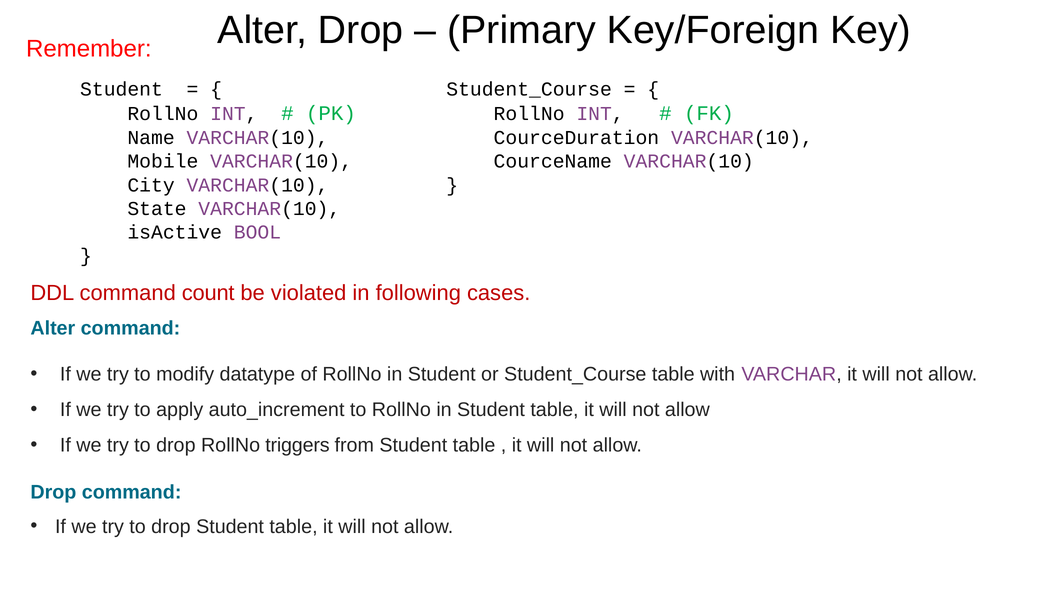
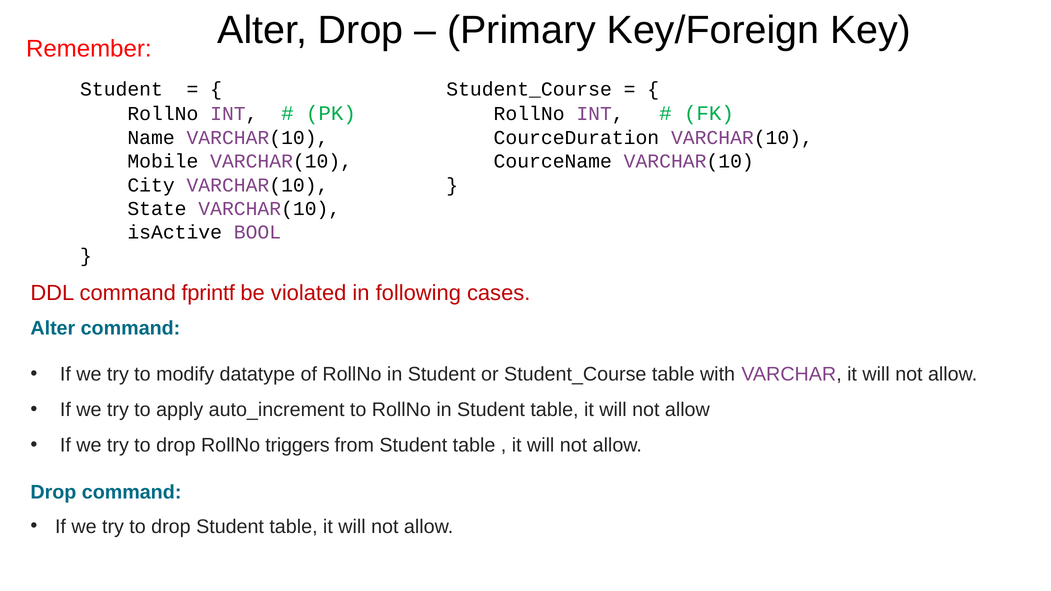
count: count -> fprintf (208, 293)
